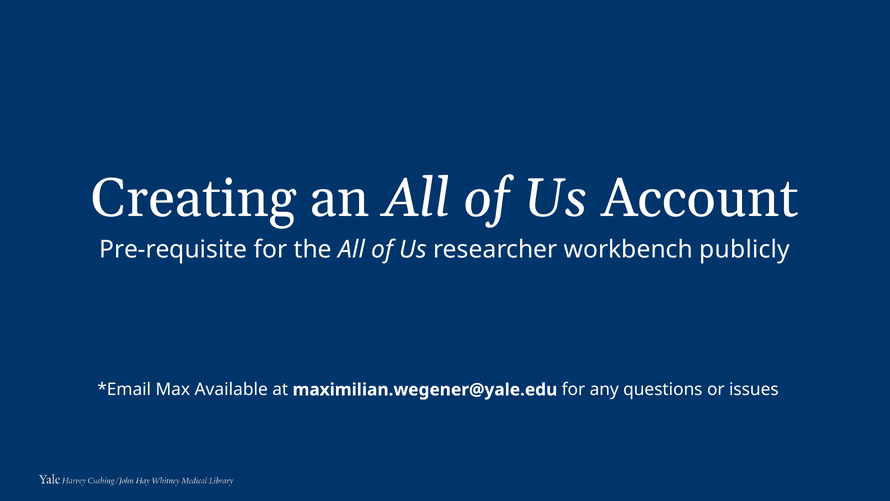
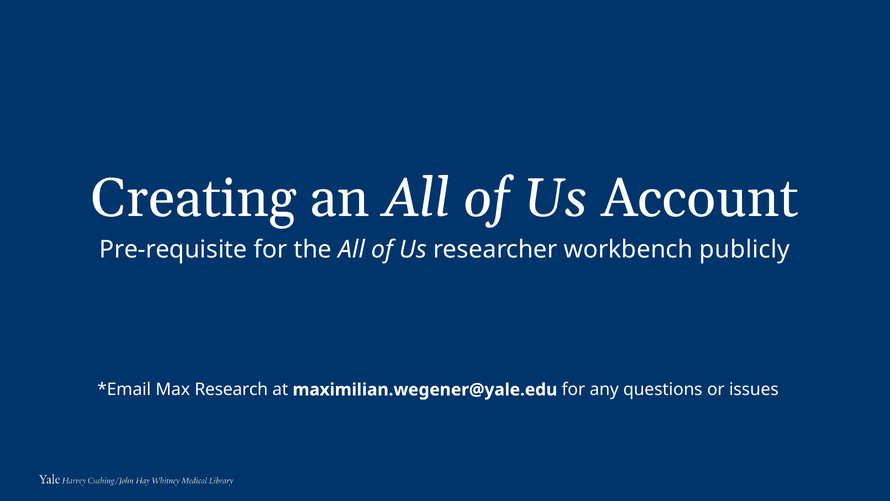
Available: Available -> Research (231, 389)
